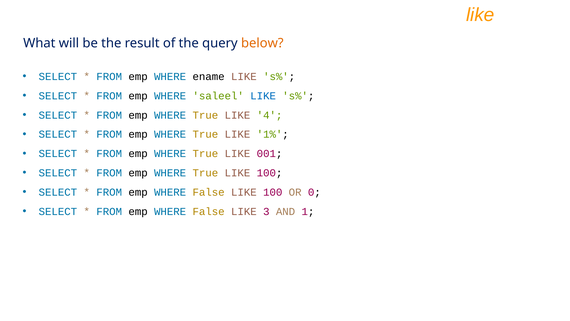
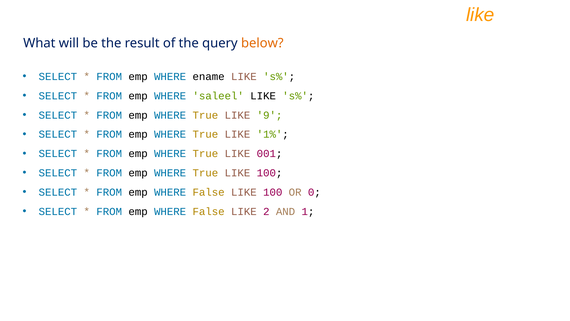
LIKE colour: blue -> black (263, 96)
4: 4 -> 9 (270, 115)
3: 3 -> 2 (266, 211)
